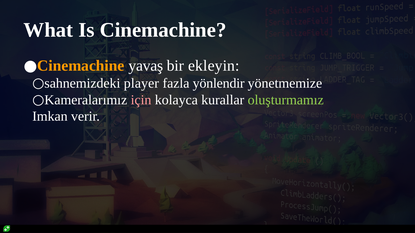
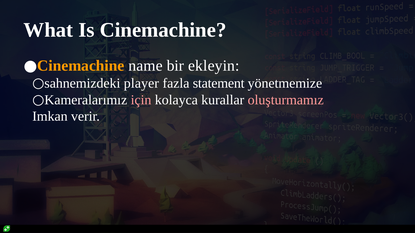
yavaş: yavaş -> name (146, 66)
yönlendir: yönlendir -> statement (219, 83)
oluşturmamız colour: light green -> pink (286, 100)
